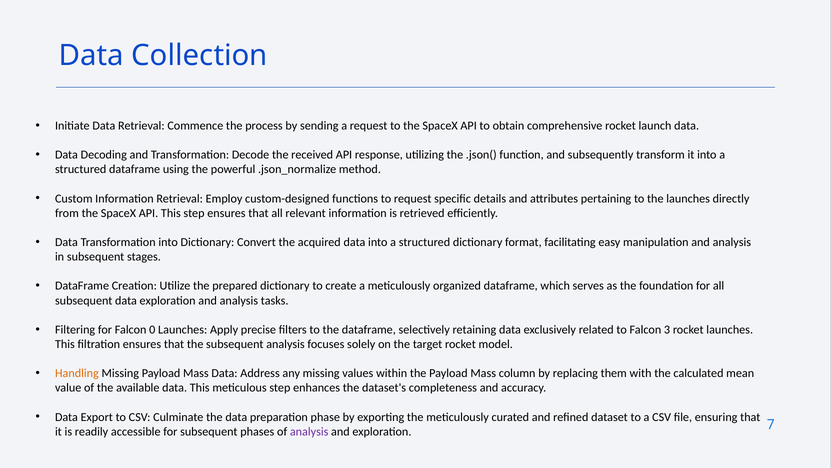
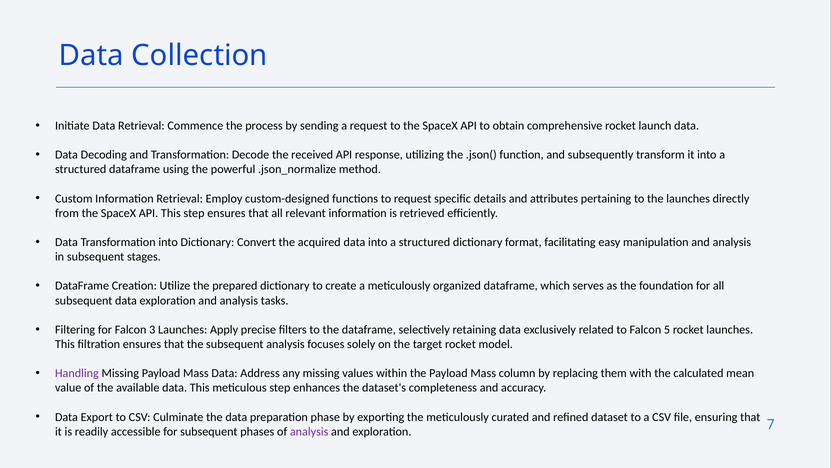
0: 0 -> 3 (152, 329)
3: 3 -> 5 (667, 329)
Handling colour: orange -> purple (77, 373)
